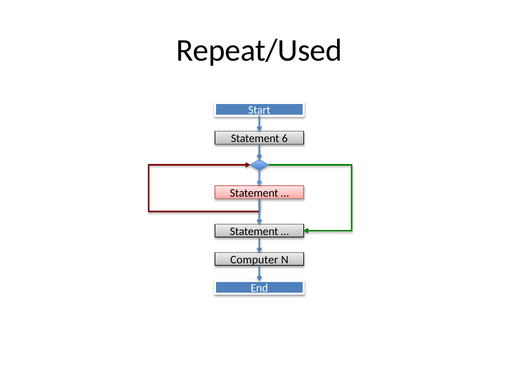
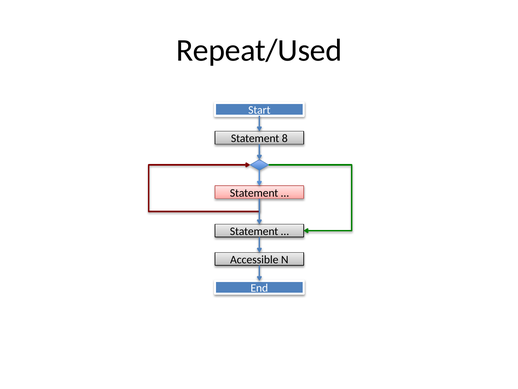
6: 6 -> 8 (285, 138)
Computer: Computer -> Accessible (254, 259)
